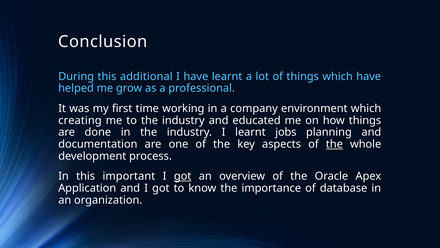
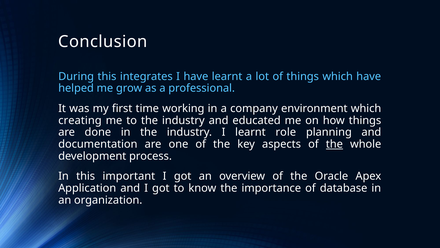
additional: additional -> integrates (146, 76)
jobs: jobs -> role (286, 132)
got underline: present -> none (183, 176)
